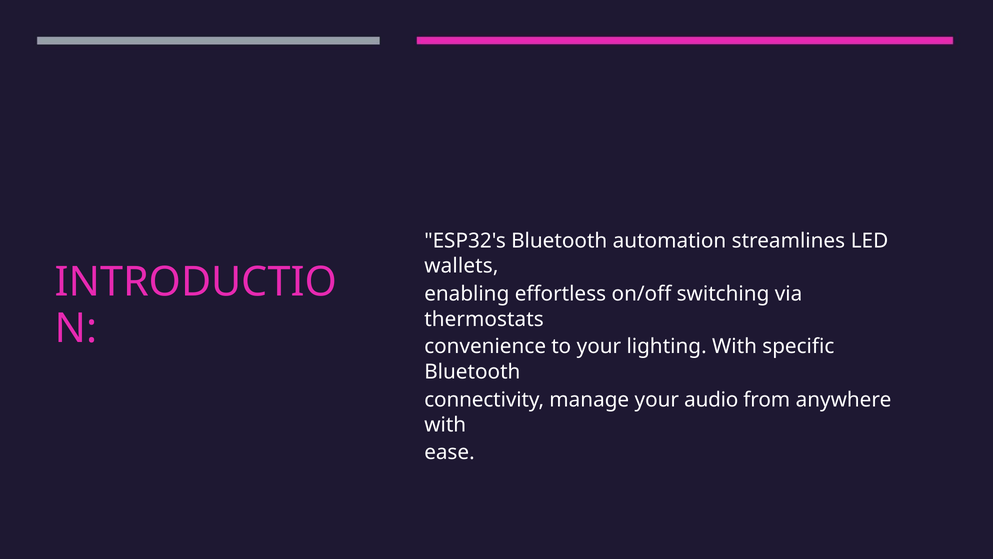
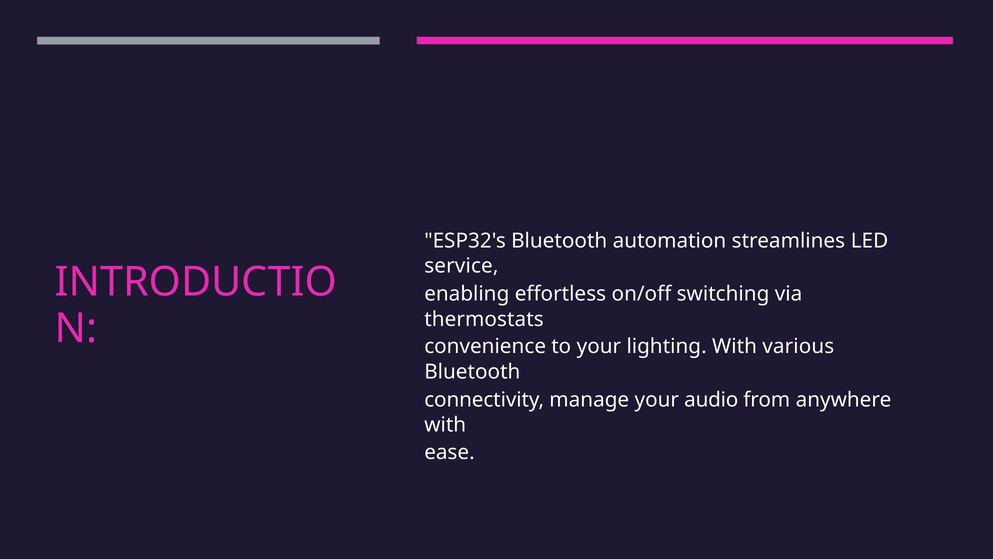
wallets: wallets -> service (461, 266)
specific: specific -> various (798, 346)
